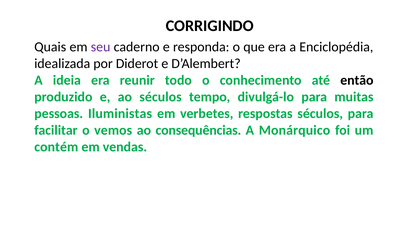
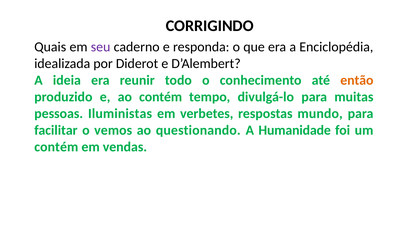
então colour: black -> orange (357, 80)
ao séculos: séculos -> contém (161, 97)
respostas séculos: séculos -> mundo (320, 113)
consequências: consequências -> questionando (198, 130)
Monárquico: Monárquico -> Humanidade (295, 130)
